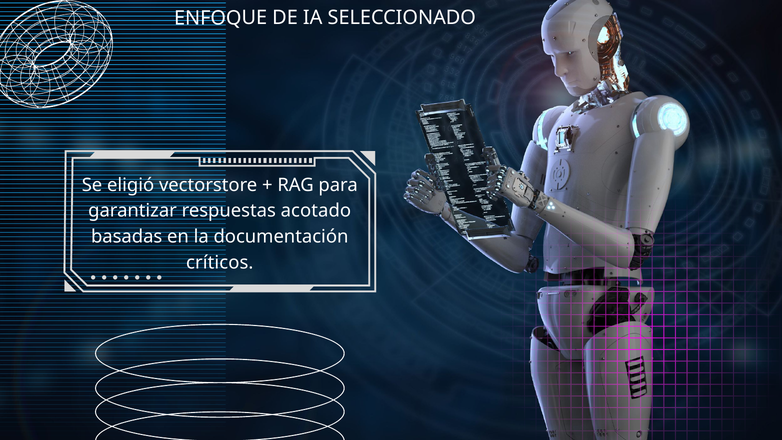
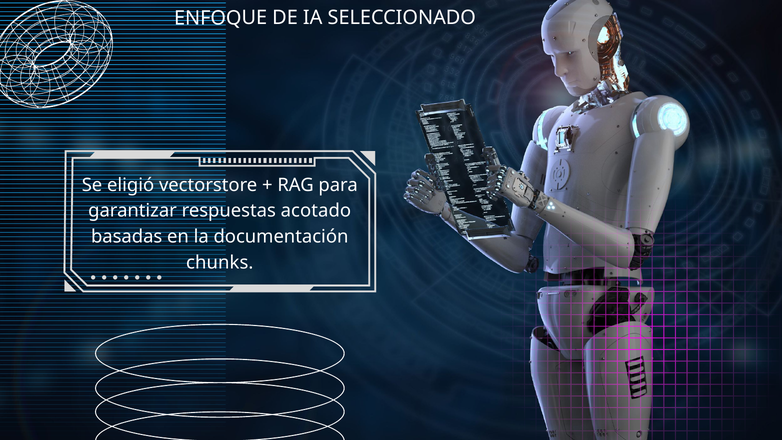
críticos: críticos -> chunks (220, 262)
